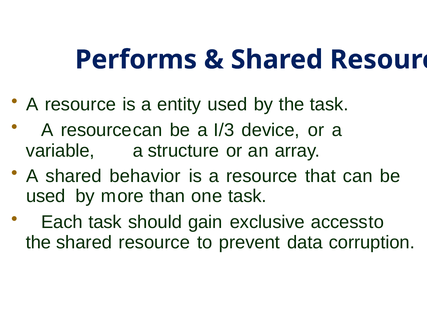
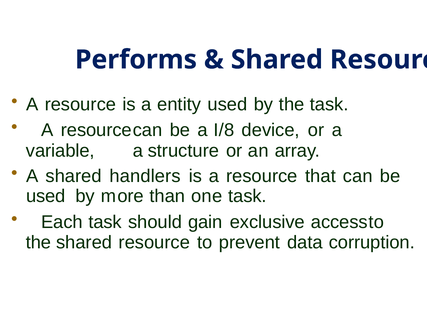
I/3: I/3 -> I/8 (224, 130)
behavior: behavior -> handlers (145, 176)
